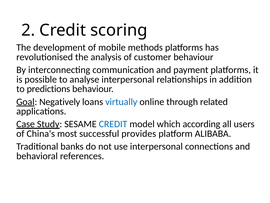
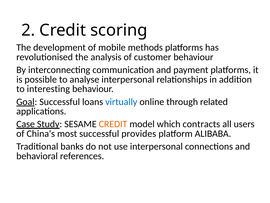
predictions: predictions -> interesting (48, 89)
Goal Negatively: Negatively -> Successful (60, 102)
CREDIT colour: blue -> orange (113, 124)
according: according -> contracts (201, 124)
